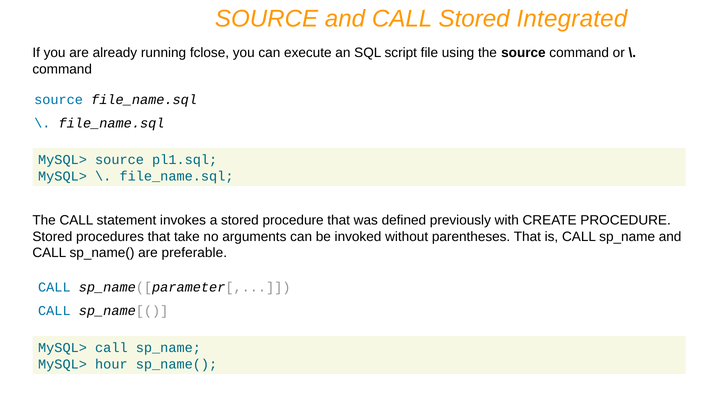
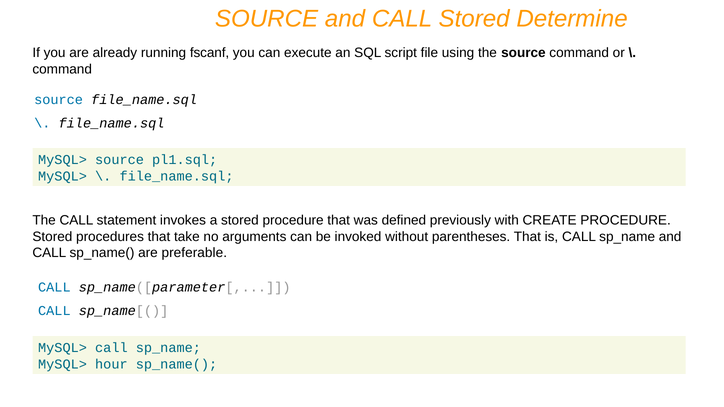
Integrated: Integrated -> Determine (572, 19)
fclose: fclose -> fscanf (210, 53)
